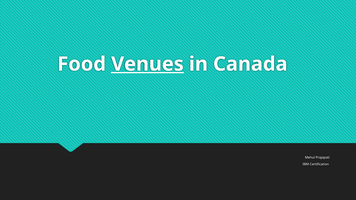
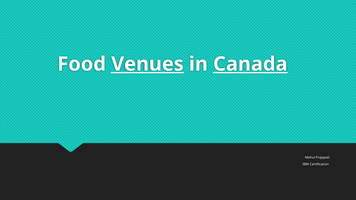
Canada underline: none -> present (250, 64)
